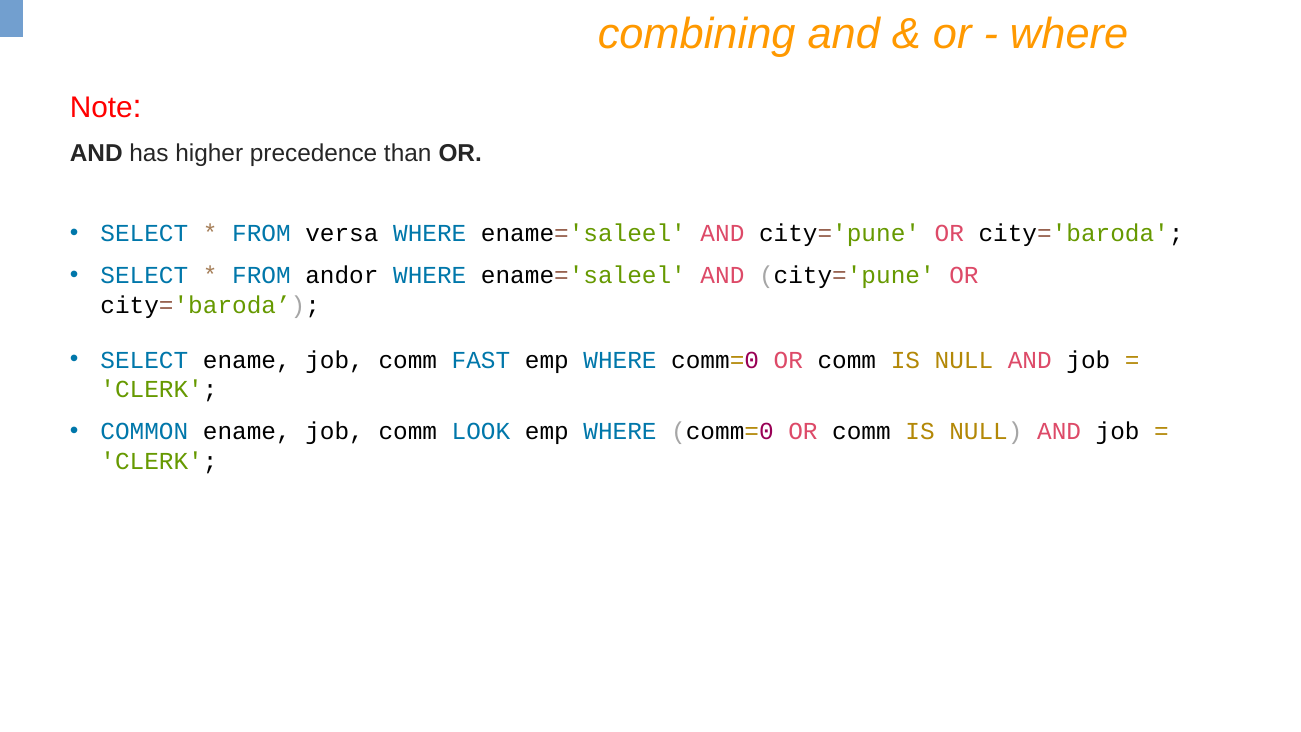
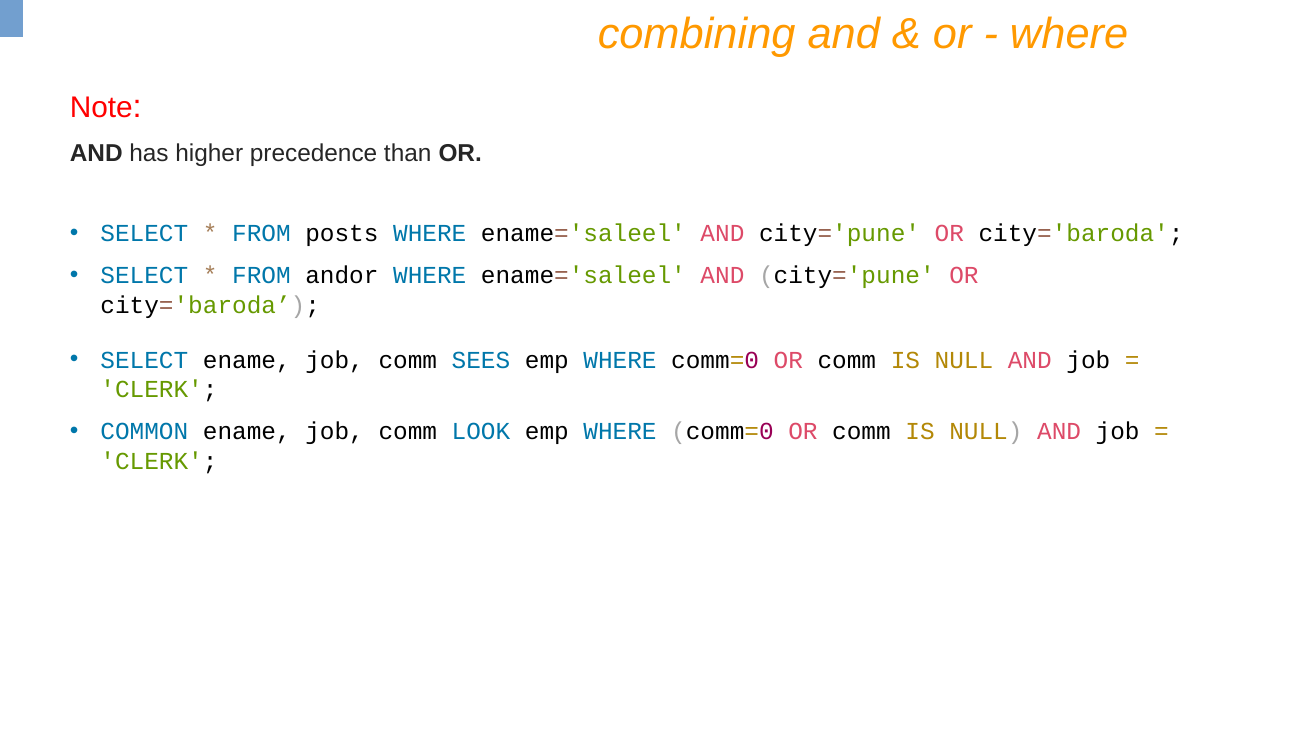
versa: versa -> posts (342, 233)
FAST: FAST -> SEES (481, 360)
